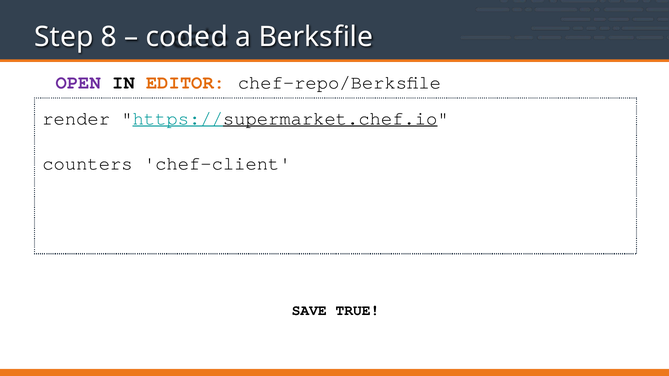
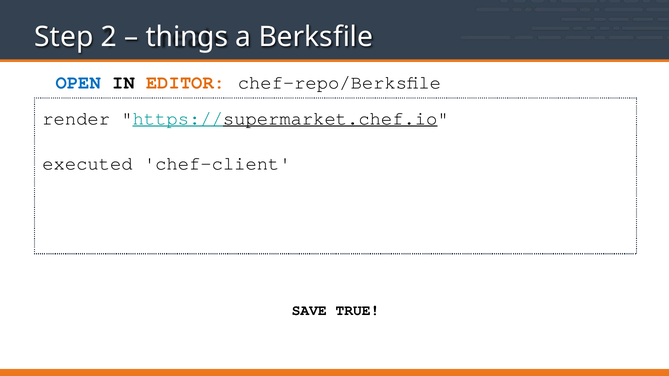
8: 8 -> 2 (109, 37)
coded: coded -> things (187, 37)
OPEN colour: purple -> blue (78, 83)
counters: counters -> executed (87, 164)
